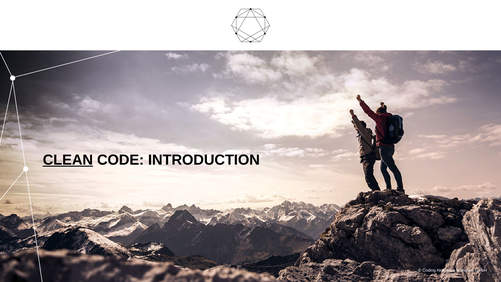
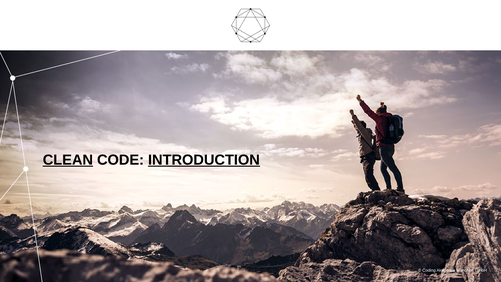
INTRODUCTION underline: none -> present (204, 160)
